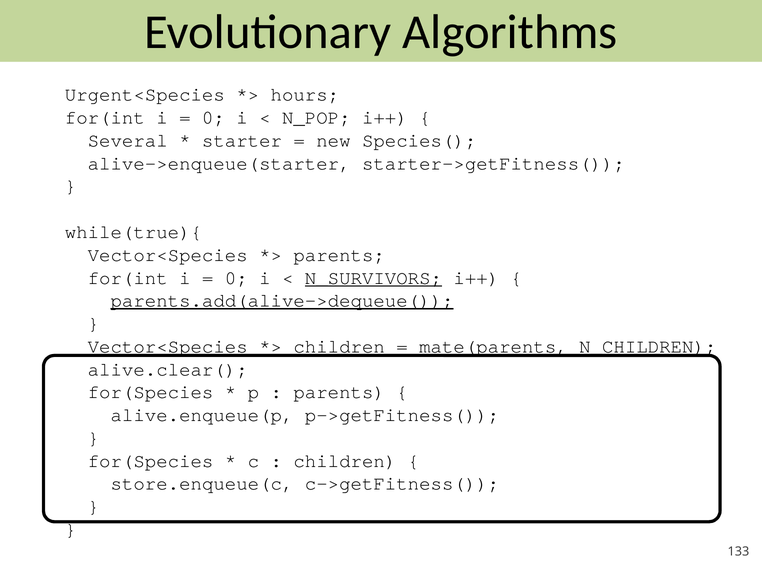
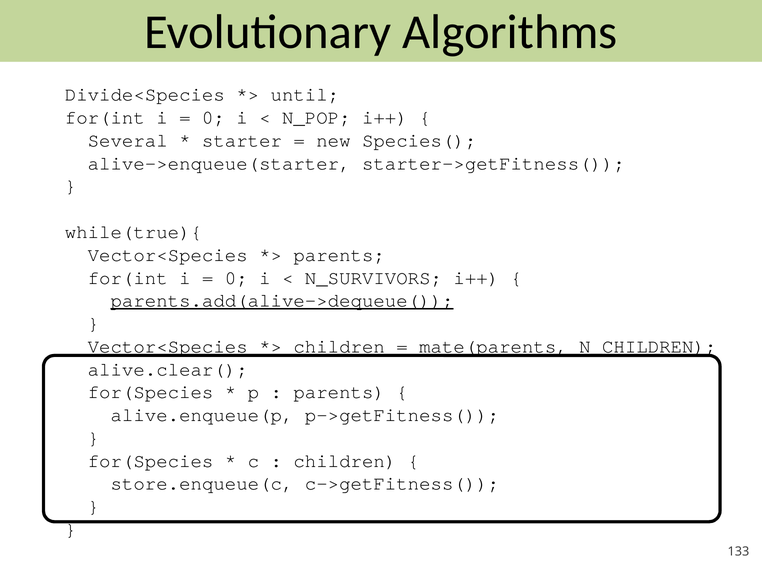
Urgent<Species: Urgent<Species -> Divide<Species (145, 95)
hours: hours -> until (305, 95)
N_SURVIVORS underline: present -> none (373, 277)
